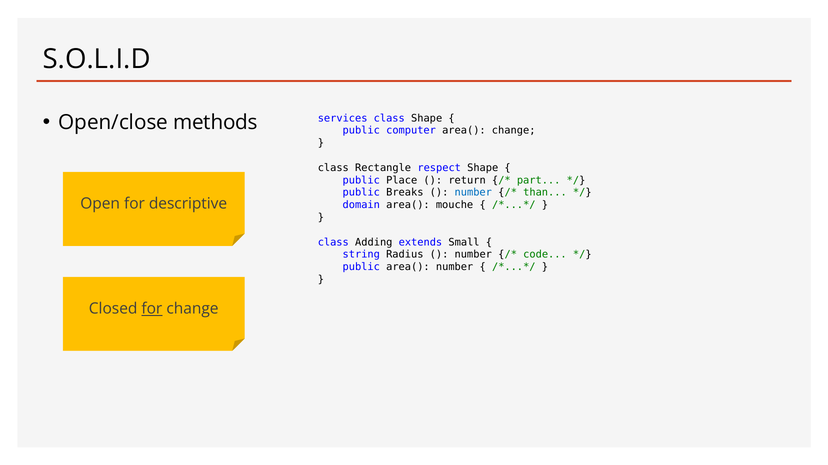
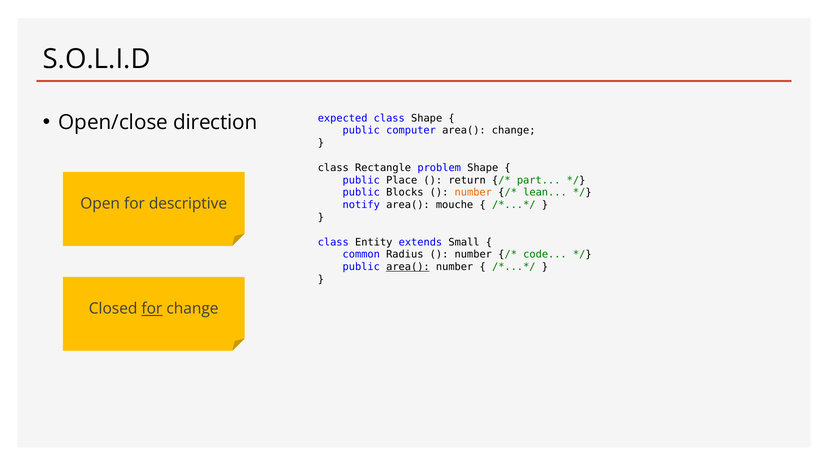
methods: methods -> direction (215, 123)
services: services -> expected (343, 118)
respect: respect -> problem (439, 168)
Breaks: Breaks -> Blocks (405, 193)
number colour: blue -> orange (473, 193)
than: than -> lean (545, 193)
domain: domain -> notify (361, 205)
Adding: Adding -> Entity (374, 243)
string: string -> common (361, 255)
area( underline: none -> present (408, 267)
